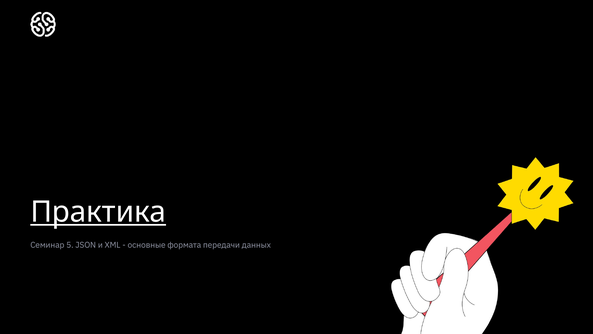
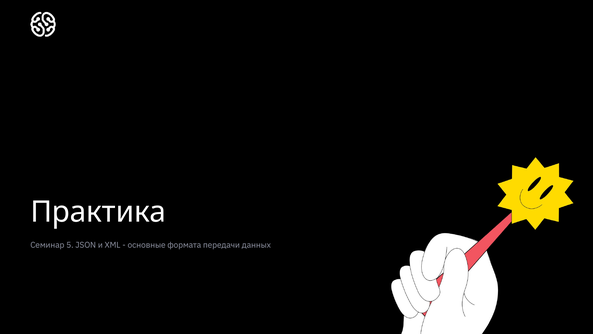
Практика underline: present -> none (98, 212)
